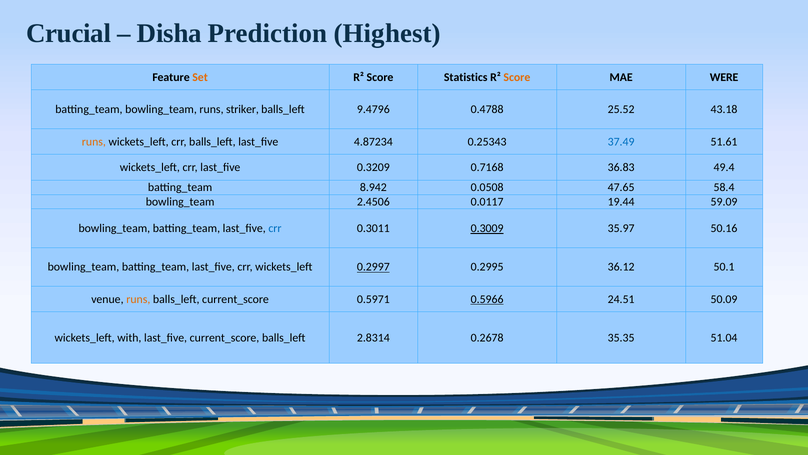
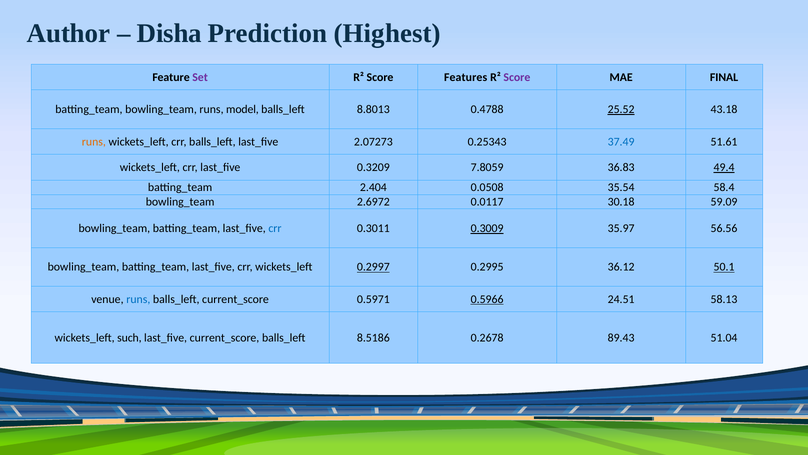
Crucial: Crucial -> Author (68, 33)
Set colour: orange -> purple (200, 77)
Statistics: Statistics -> Features (466, 77)
Score colour: orange -> purple (517, 77)
WERE: WERE -> FINAL (724, 77)
striker: striker -> model (242, 109)
9.4796: 9.4796 -> 8.8013 (373, 109)
25.52 underline: none -> present (621, 109)
4.87234: 4.87234 -> 2.07273 (373, 141)
0.7168: 0.7168 -> 7.8059 (487, 167)
49.4 underline: none -> present (724, 167)
8.942: 8.942 -> 2.404 (373, 187)
47.65: 47.65 -> 35.54 (621, 187)
2.4506: 2.4506 -> 2.6972 (373, 202)
19.44: 19.44 -> 30.18 (621, 202)
50.16: 50.16 -> 56.56 (724, 228)
50.1 underline: none -> present (724, 267)
runs colour: orange -> blue (138, 299)
50.09: 50.09 -> 58.13 (724, 299)
with: with -> such (129, 337)
2.8314: 2.8314 -> 8.5186 (373, 337)
35.35: 35.35 -> 89.43 (621, 337)
